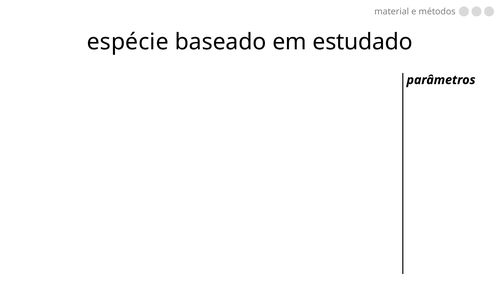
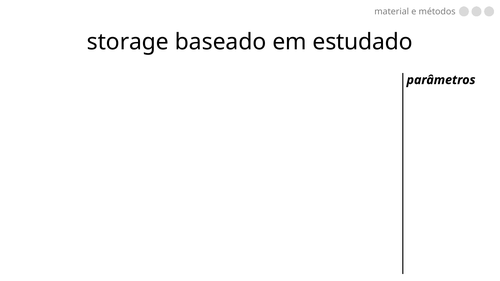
espécie: espécie -> storage (128, 42)
